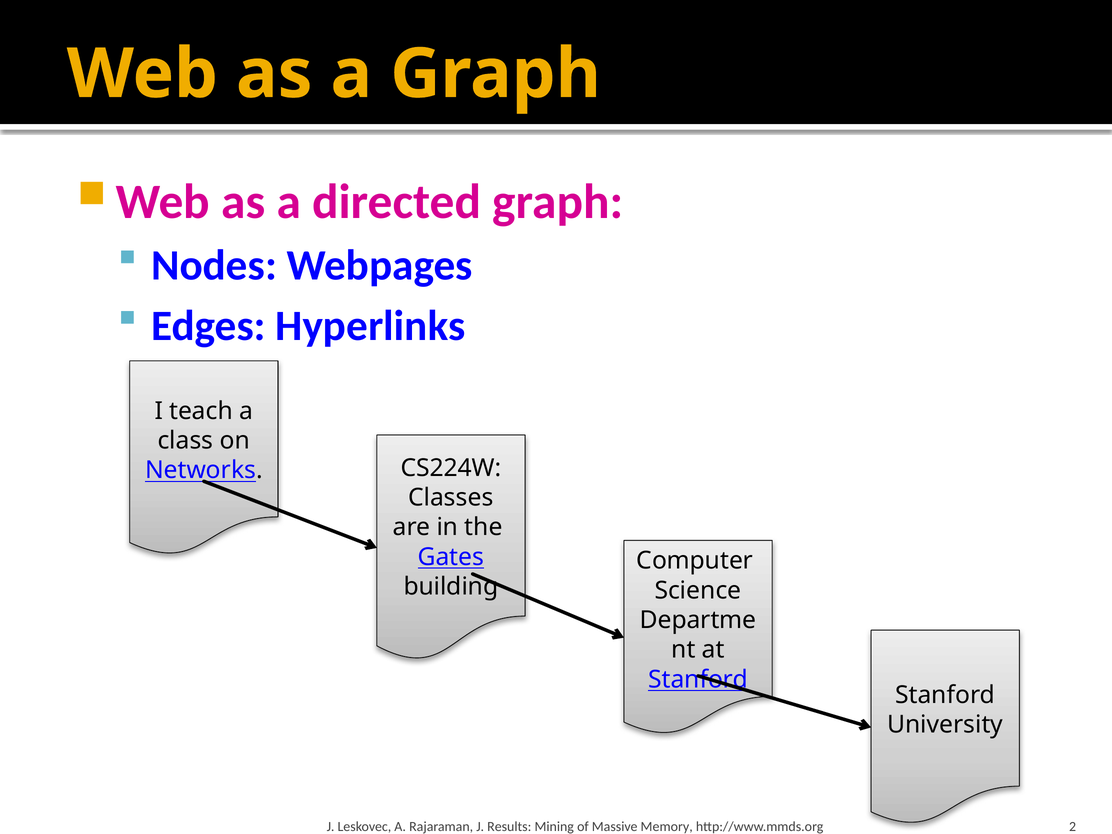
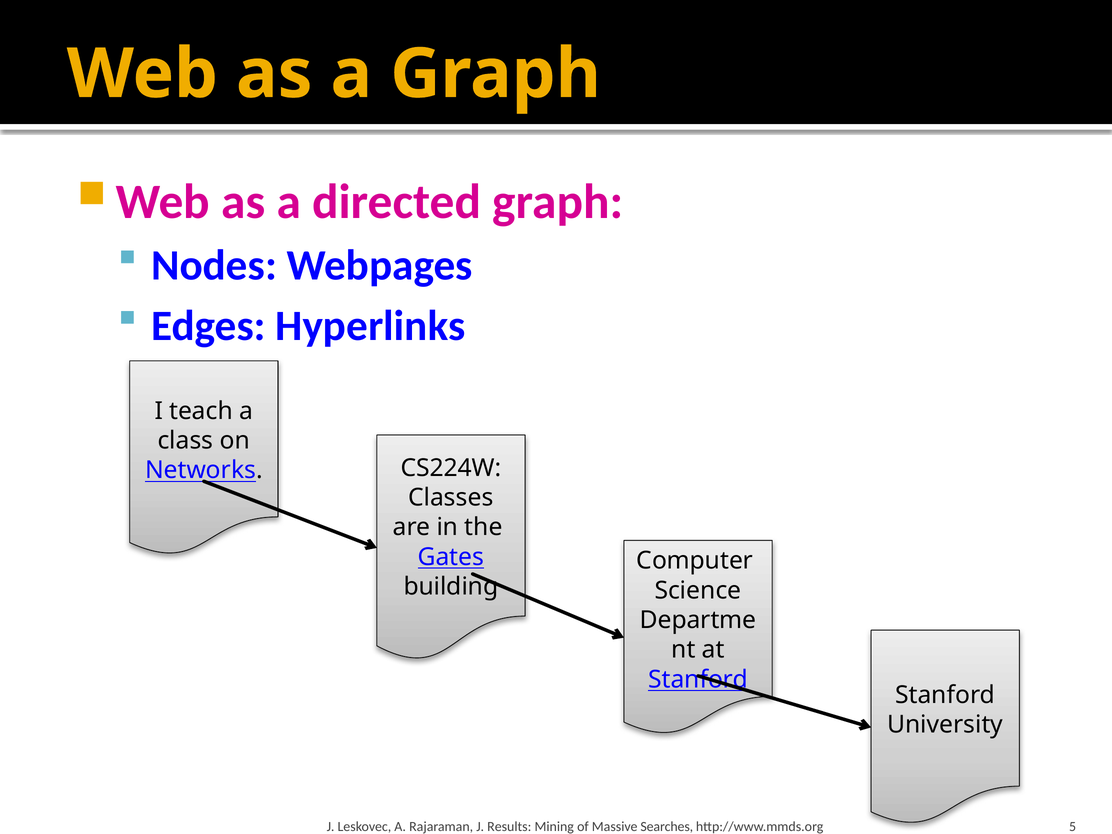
Memory: Memory -> Searches (667, 827)
2: 2 -> 5 (1073, 826)
